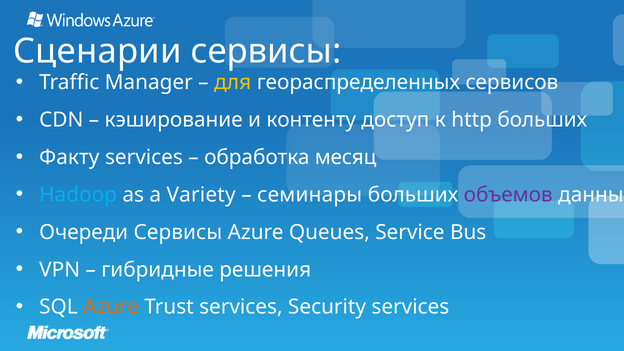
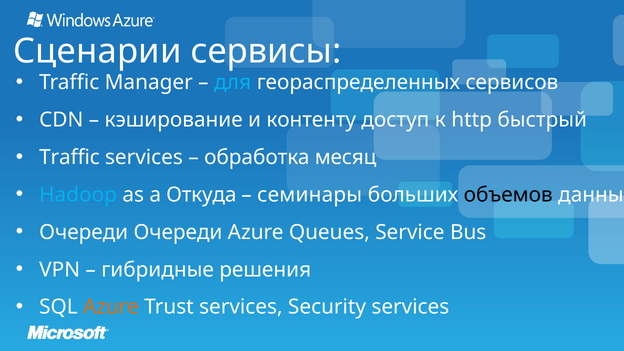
для colour: yellow -> light blue (233, 82)
http больших: больших -> быстрый (542, 120)
Факту: Факту -> Traffic (69, 157)
Variety: Variety -> Откуда (201, 195)
объемов colour: purple -> black (508, 195)
Очереди Сервисы: Сервисы -> Очереди (178, 232)
